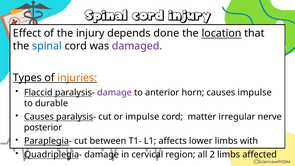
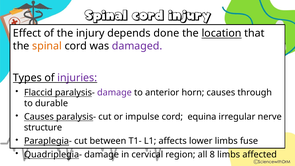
spinal colour: blue -> orange (47, 46)
injuries colour: orange -> purple (77, 78)
causes impulse: impulse -> through (255, 92)
matter: matter -> equina (202, 117)
posterior: posterior -> structure (43, 128)
with: with -> fuse (249, 141)
2: 2 -> 8 (212, 154)
